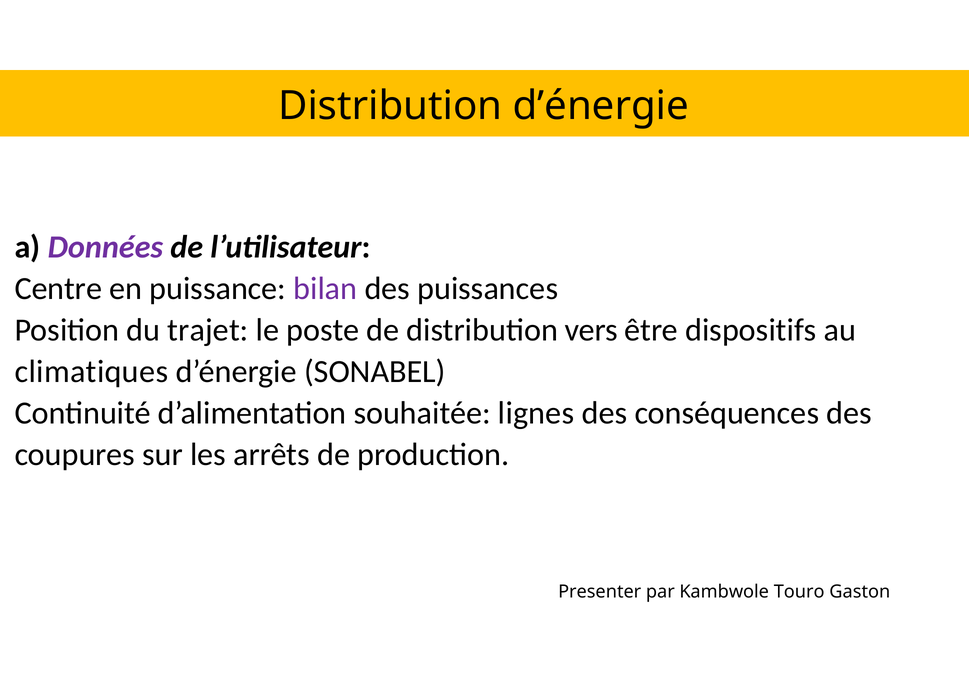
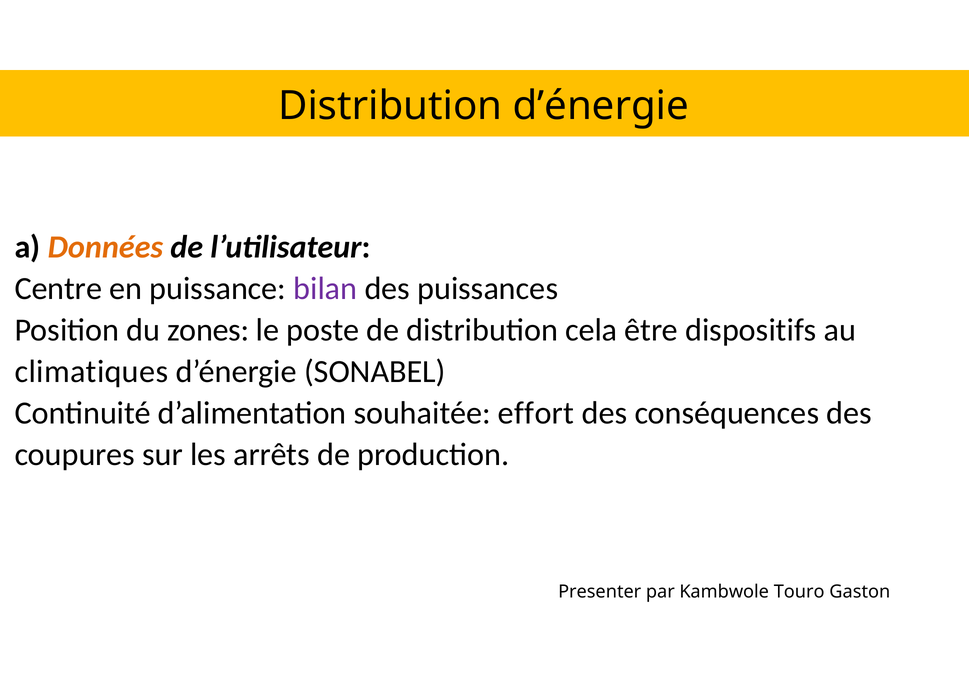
Données colour: purple -> orange (105, 247)
trajet: trajet -> zones (208, 330)
vers: vers -> cela (591, 330)
lignes: lignes -> effort (536, 413)
